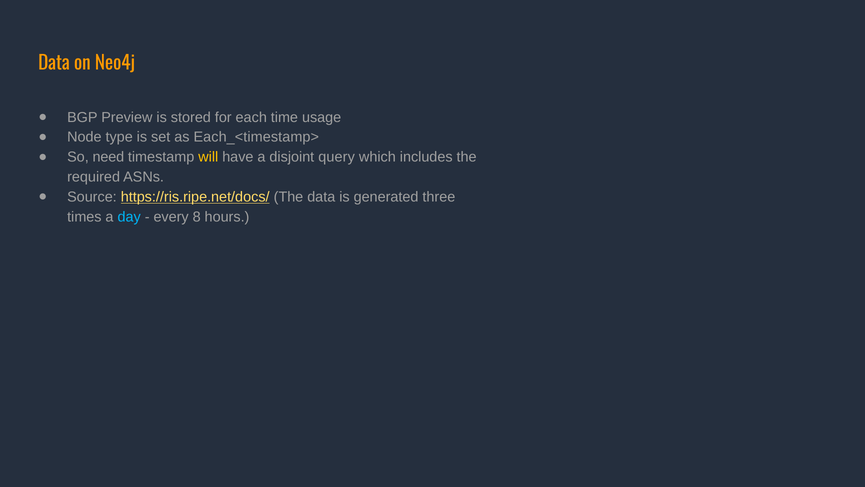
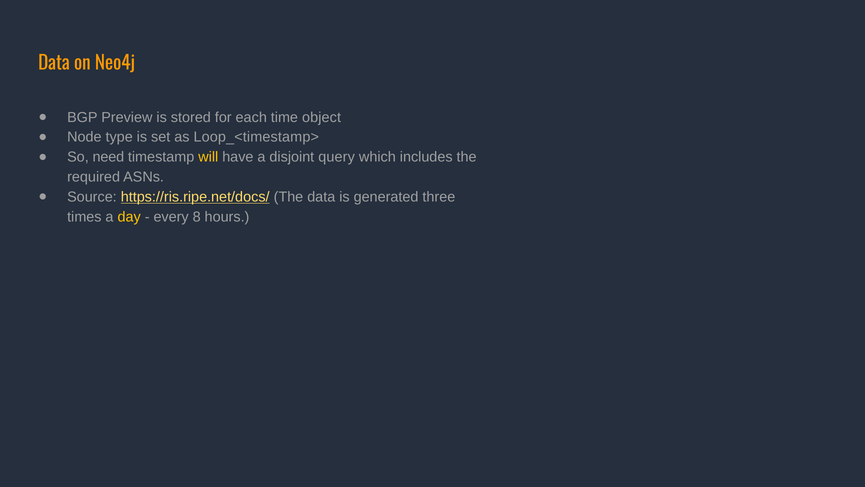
usage: usage -> object (322, 117)
Each_<timestamp>: Each_<timestamp> -> Loop_<timestamp> (256, 137)
day colour: light blue -> yellow (129, 217)
